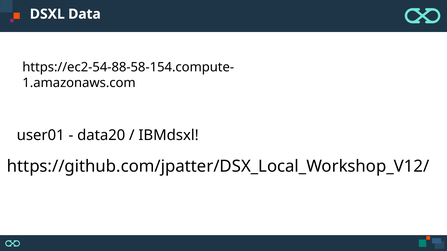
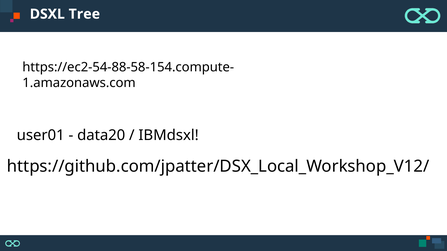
Data: Data -> Tree (84, 14)
